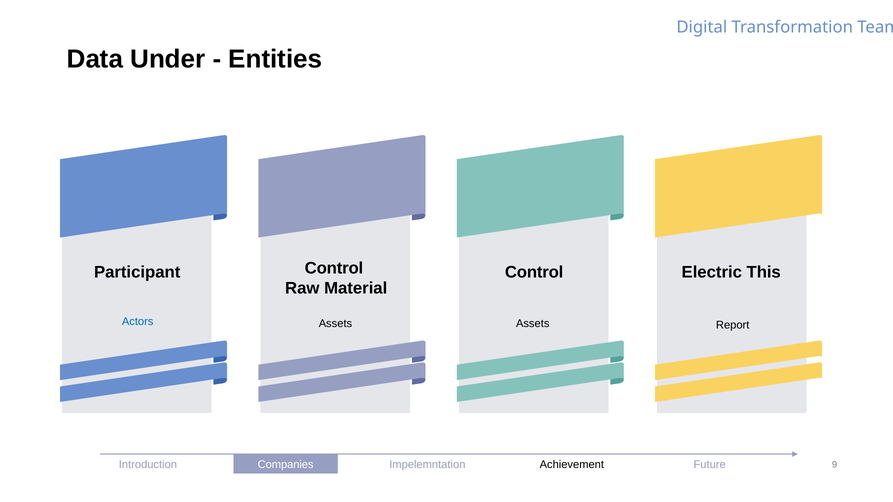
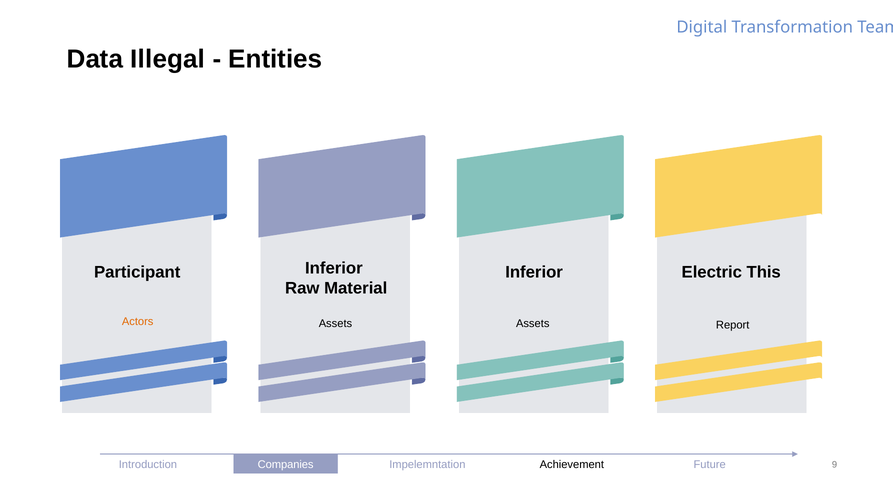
Under: Under -> Illegal (168, 59)
Control: Control -> Inferior (534, 272)
Participant Control: Control -> Inferior (334, 268)
Actors colour: blue -> orange (138, 322)
